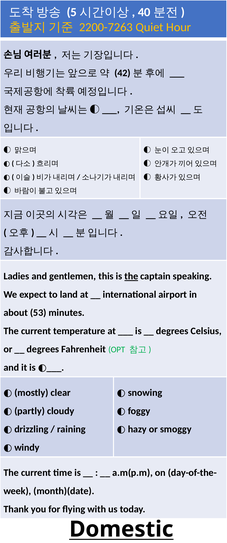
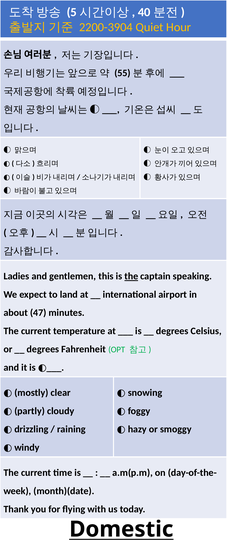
2200-7263: 2200-7263 -> 2200-3904 (106, 27)
42: 42 -> 55 (122, 73)
53: 53 -> 47 (38, 313)
